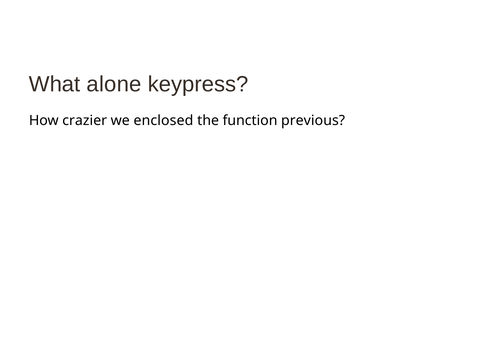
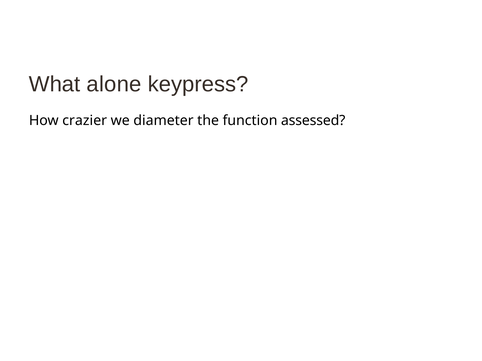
enclosed: enclosed -> diameter (163, 121)
previous: previous -> assessed (313, 121)
